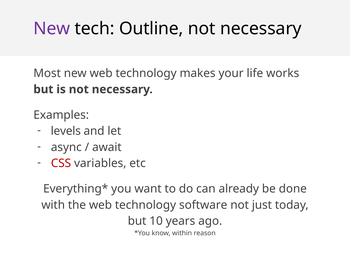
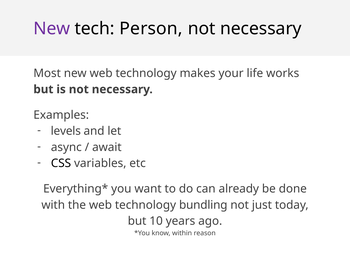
Outline: Outline -> Person (151, 28)
CSS colour: red -> black (61, 163)
software: software -> bundling (203, 205)
